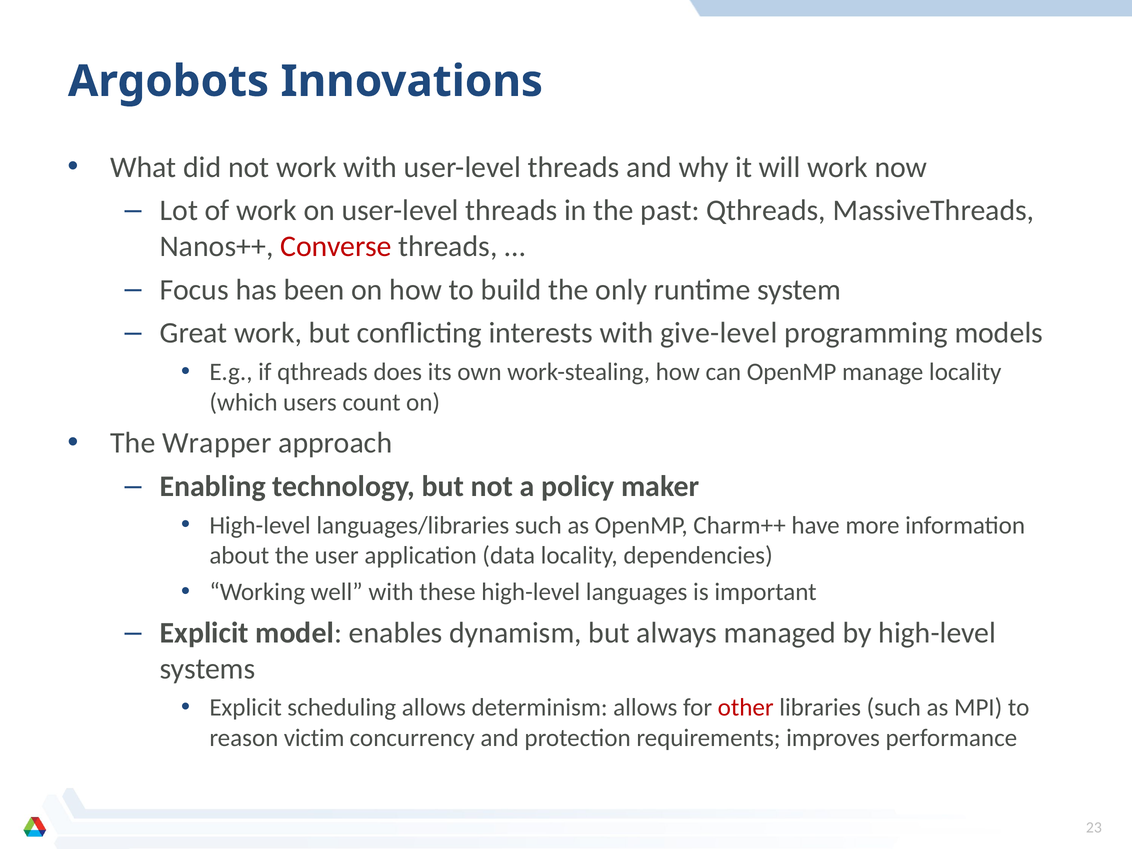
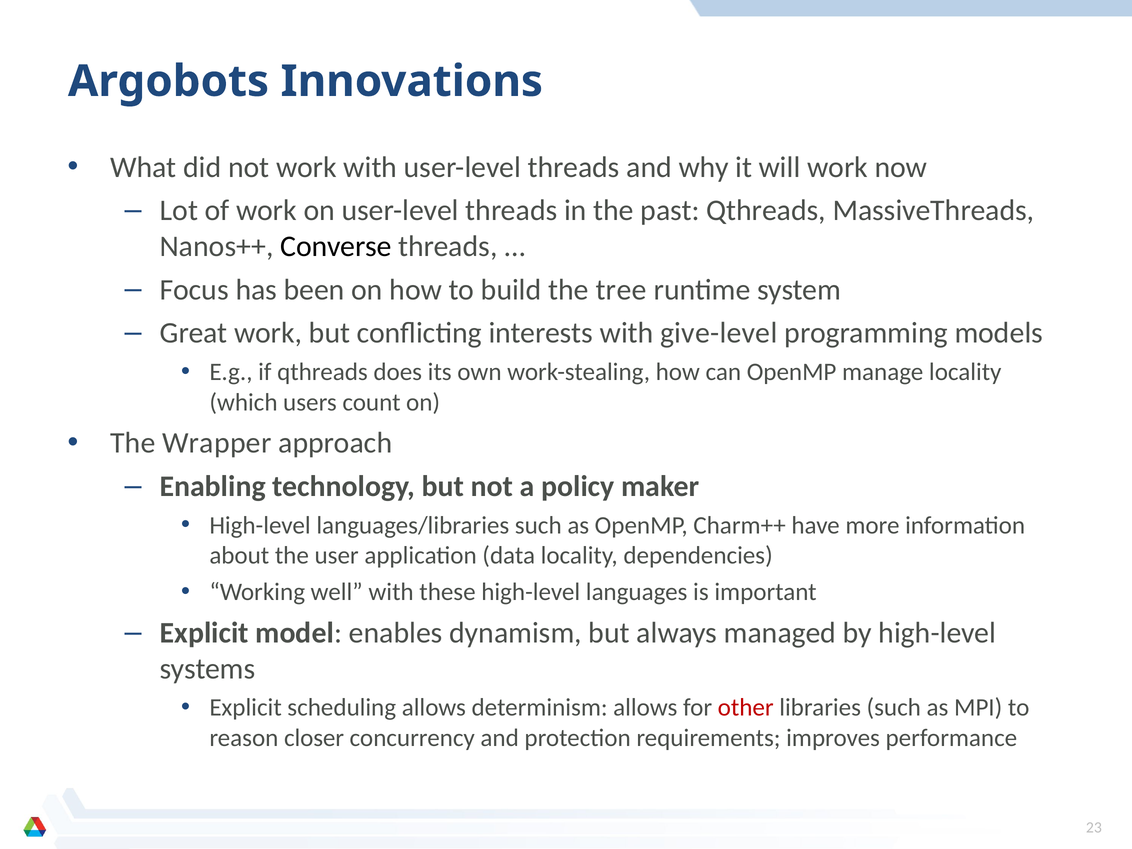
Converse colour: red -> black (336, 246)
only: only -> tree (621, 290)
victim: victim -> closer (314, 738)
